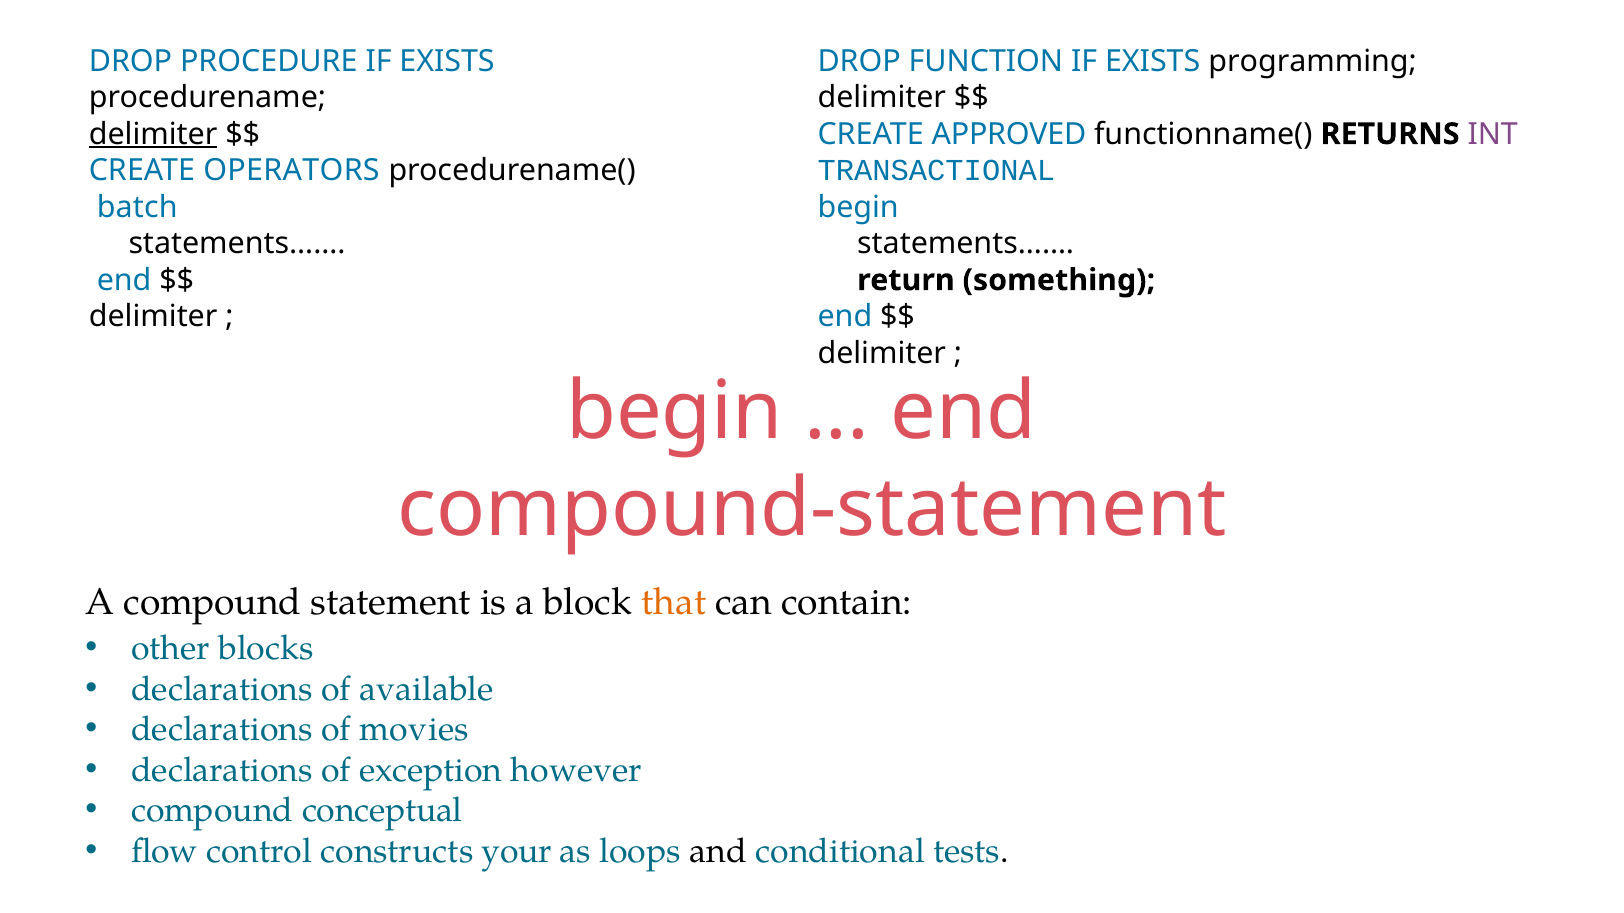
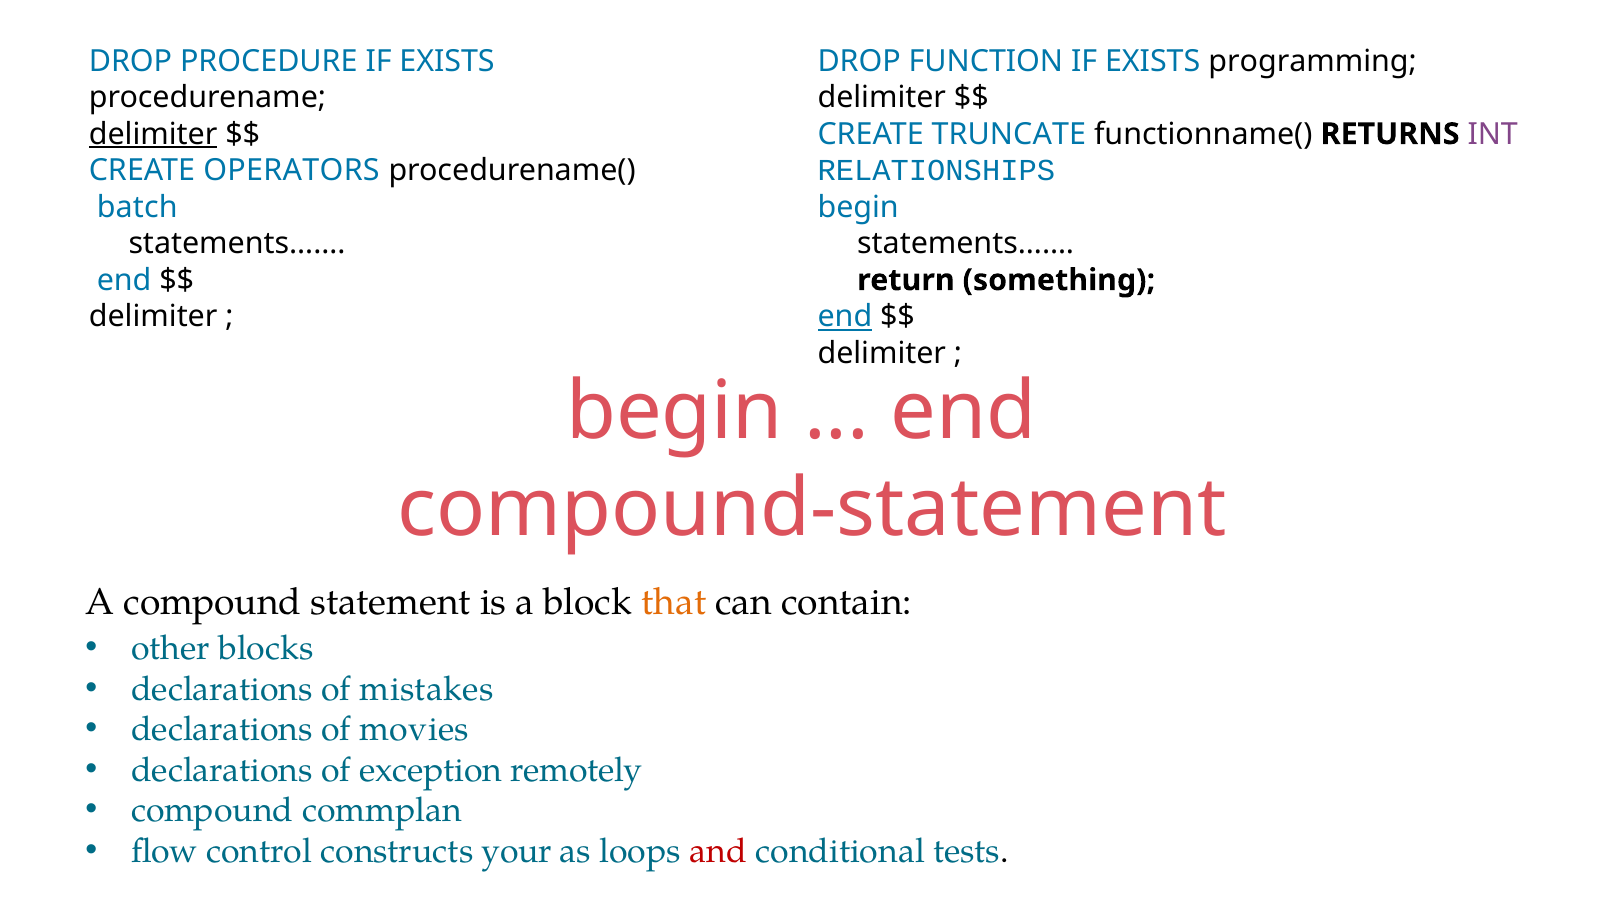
APPROVED: APPROVED -> TRUNCATE (1009, 134)
TRANSACTIONAL: TRANSACTIONAL -> RELATIONSHIPS (936, 171)
end underline: none -> present (845, 317)
available: available -> mistakes (427, 689)
however: however -> remotely (577, 770)
conceptual: conceptual -> commplan (382, 811)
and colour: black -> red (718, 852)
